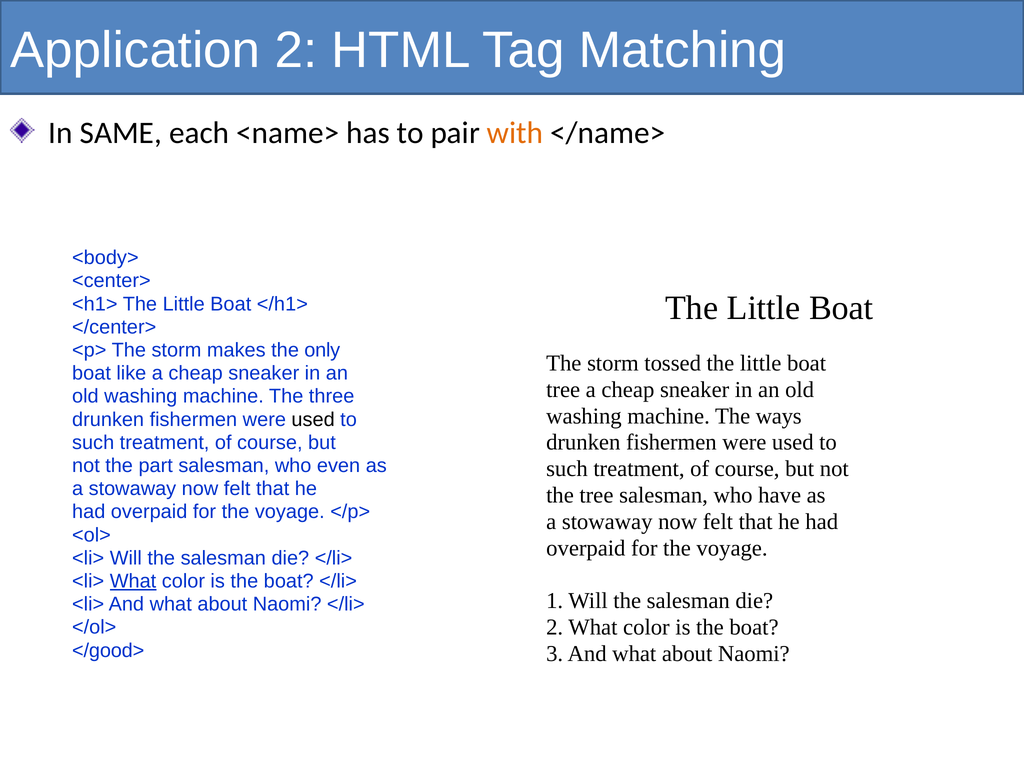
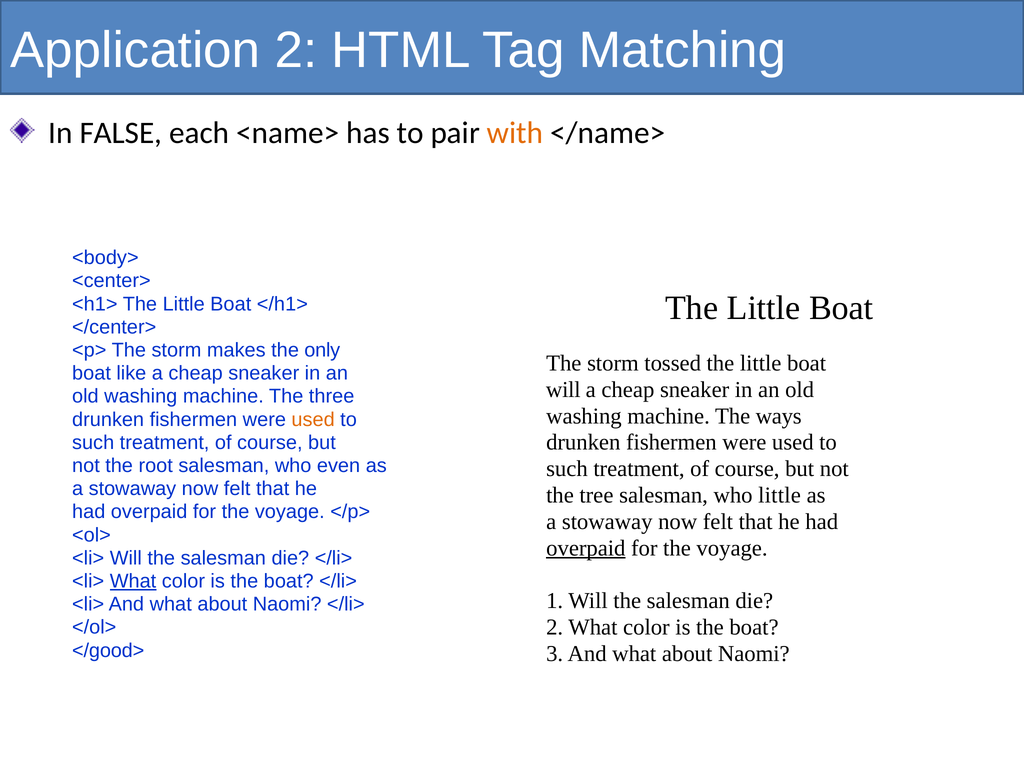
SAME: SAME -> FALSE (121, 133)
tree: tree -> will (563, 390)
used colour: black -> orange (313, 419)
part: part -> root (156, 466)
who have: have -> little (780, 495)
overpaid underline: none -> present (586, 548)
